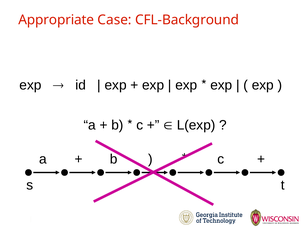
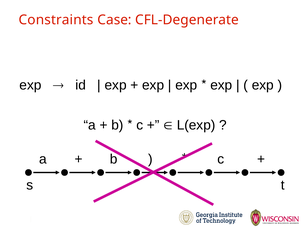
Appropriate: Appropriate -> Constraints (56, 20)
CFL-Background: CFL-Background -> CFL-Degenerate (187, 20)
